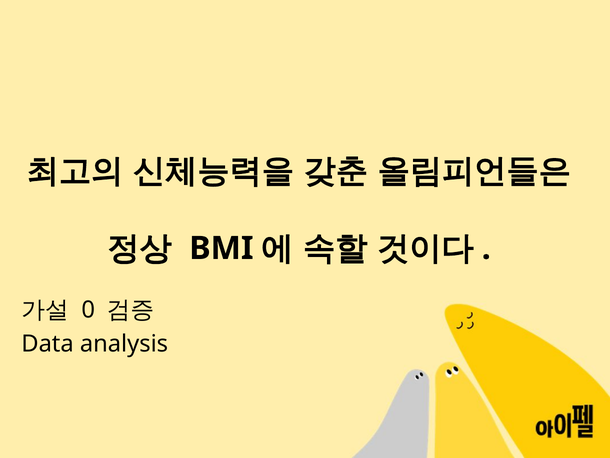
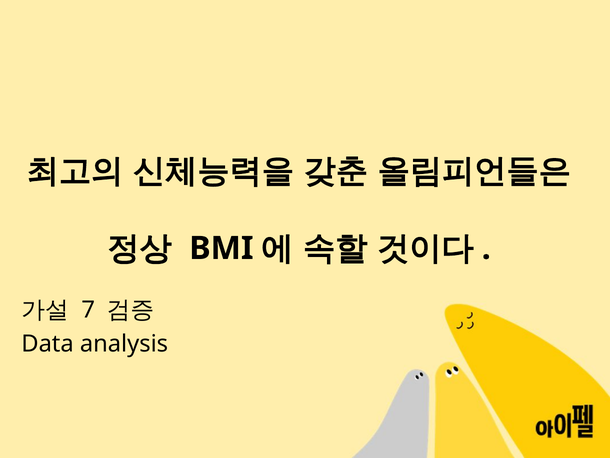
0: 0 -> 7 (88, 310)
